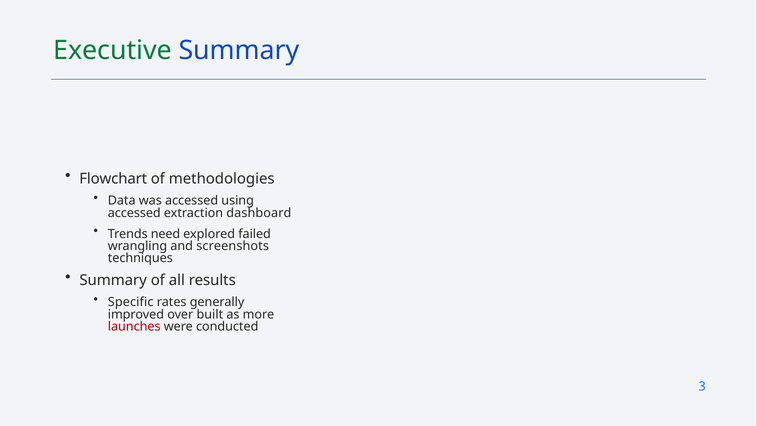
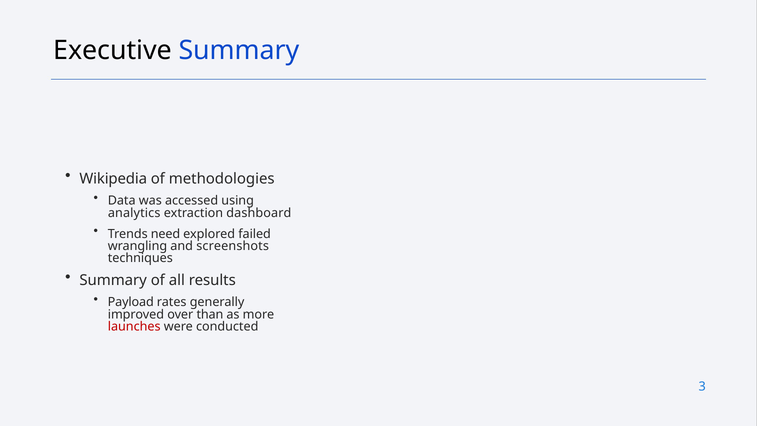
Executive colour: green -> black (113, 51)
Flowchart: Flowchart -> Wikipedia (113, 179)
accessed: accessed -> analytics (134, 213)
Specific: Specific -> Payload (131, 302)
built: built -> than (210, 314)
